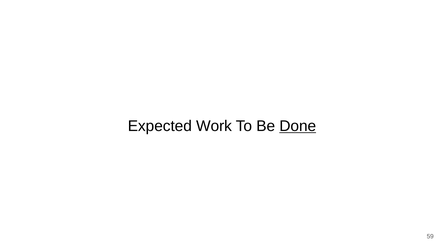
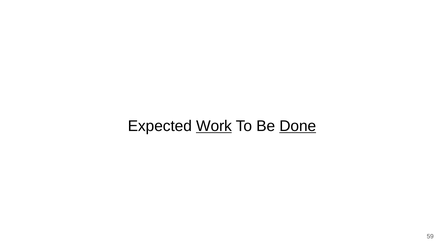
Work underline: none -> present (214, 126)
